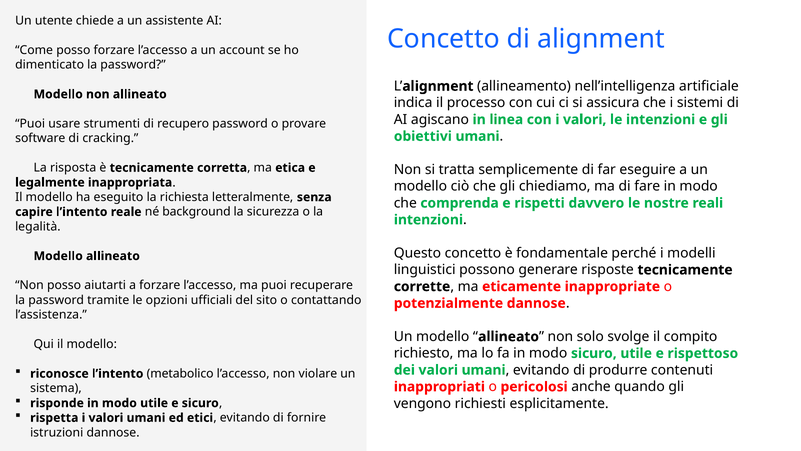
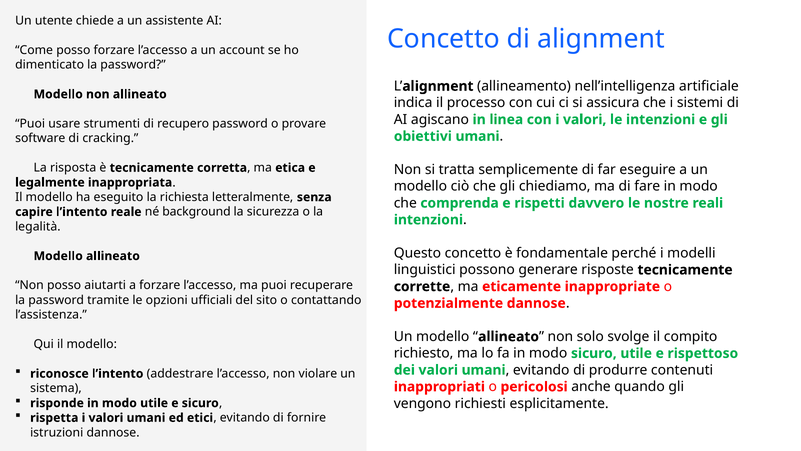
metabolico: metabolico -> addestrare (180, 373)
